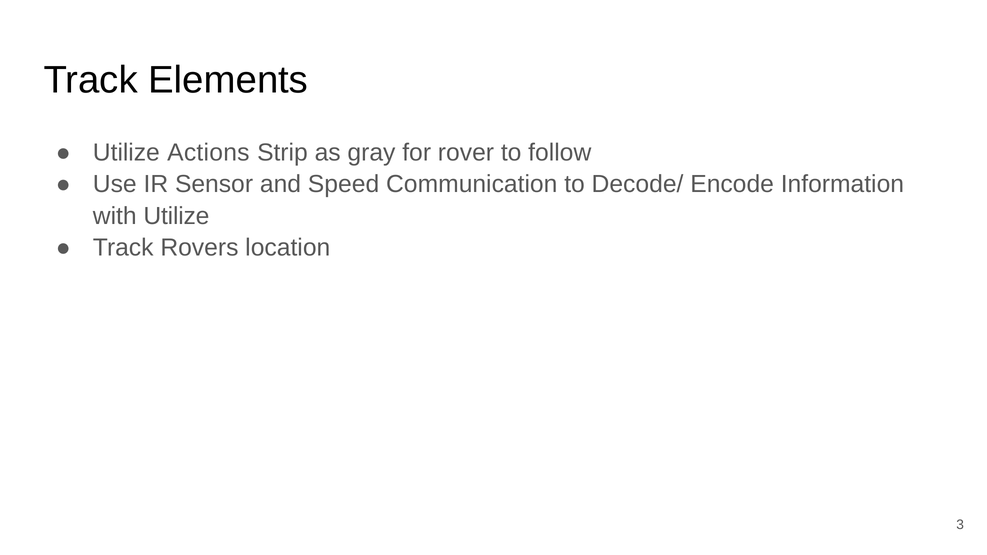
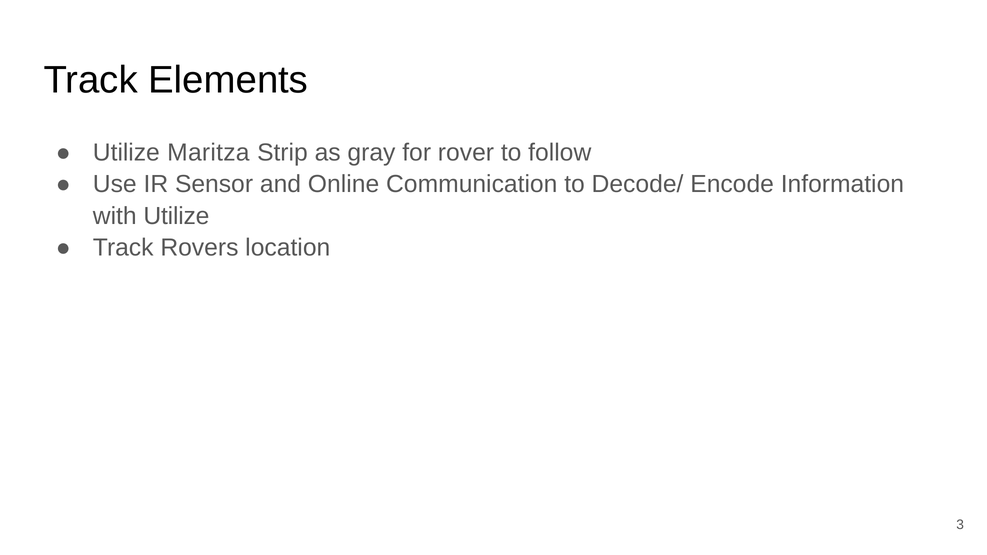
Actions: Actions -> Maritza (208, 153)
Speed: Speed -> Online (344, 184)
